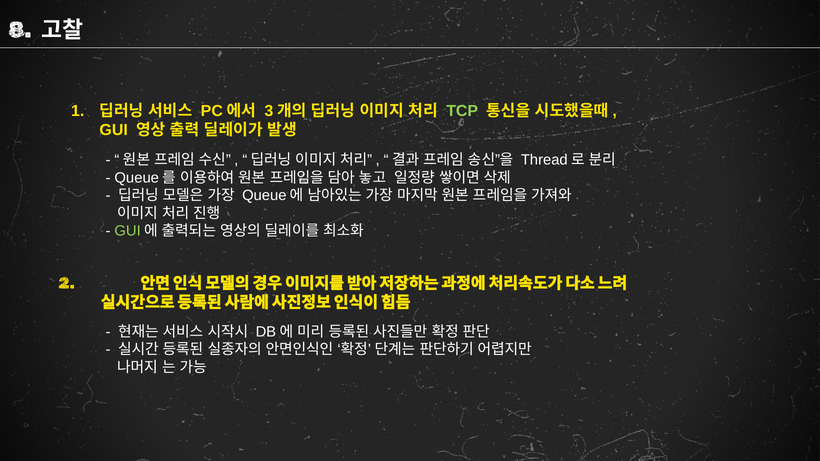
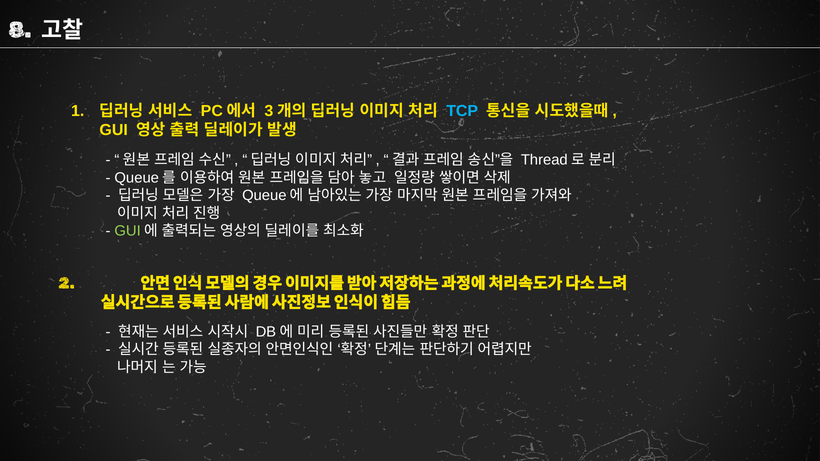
TCP colour: light green -> light blue (462, 111)
